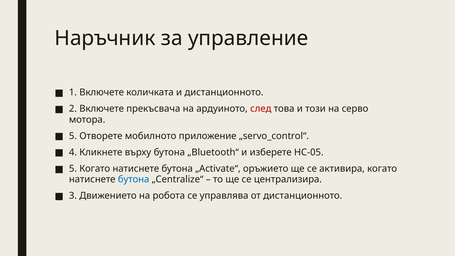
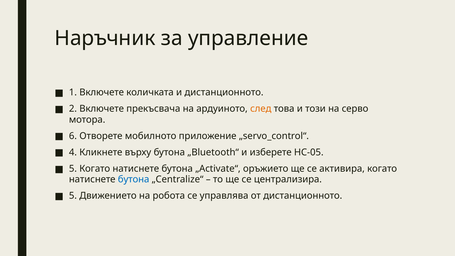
след colour: red -> orange (261, 109)
5: 5 -> 6 (73, 136)
3: 3 -> 5 (73, 196)
